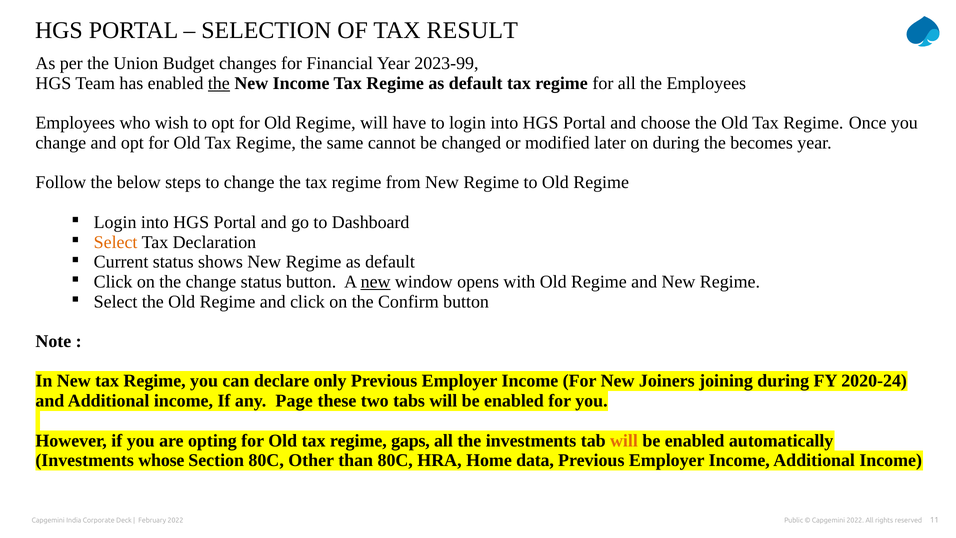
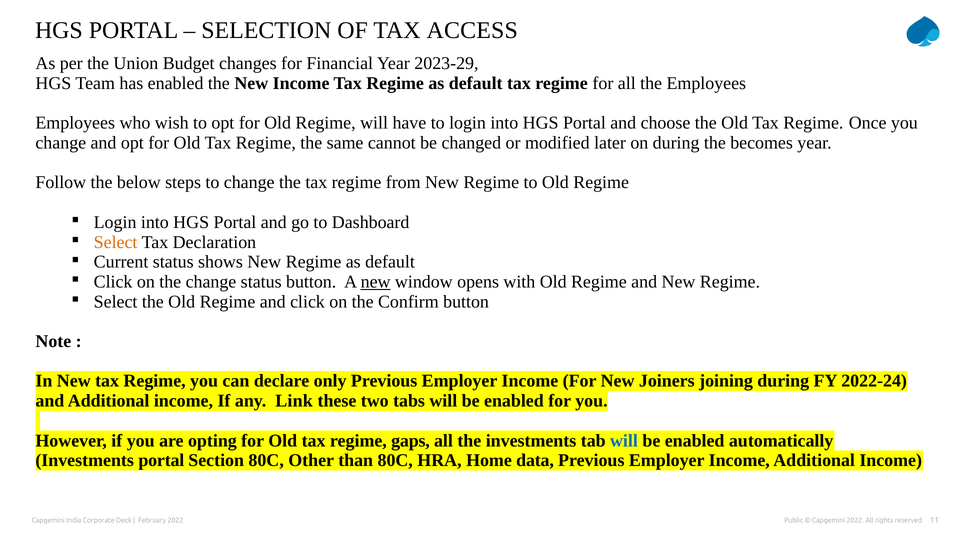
RESULT: RESULT -> ACCESS (472, 30)
2023-99: 2023-99 -> 2023-29 (446, 63)
the underline: present -> none (219, 83)
2020-24: 2020-24 -> 2022-24 (874, 381)
Page: Page -> Link (294, 401)
will colour: orange -> blue (624, 440)
Investments whose: whose -> portal (161, 460)
